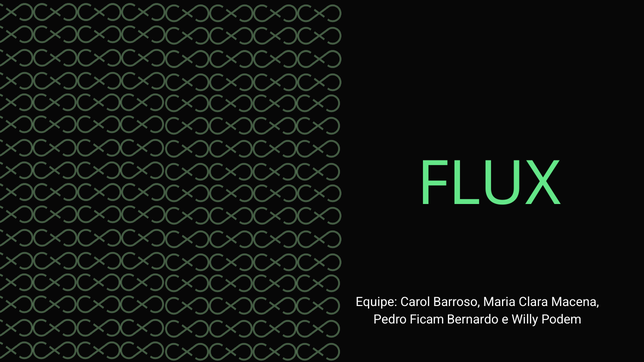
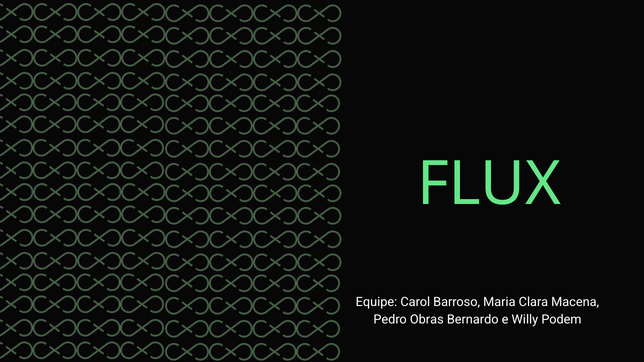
Ficam: Ficam -> Obras (427, 320)
